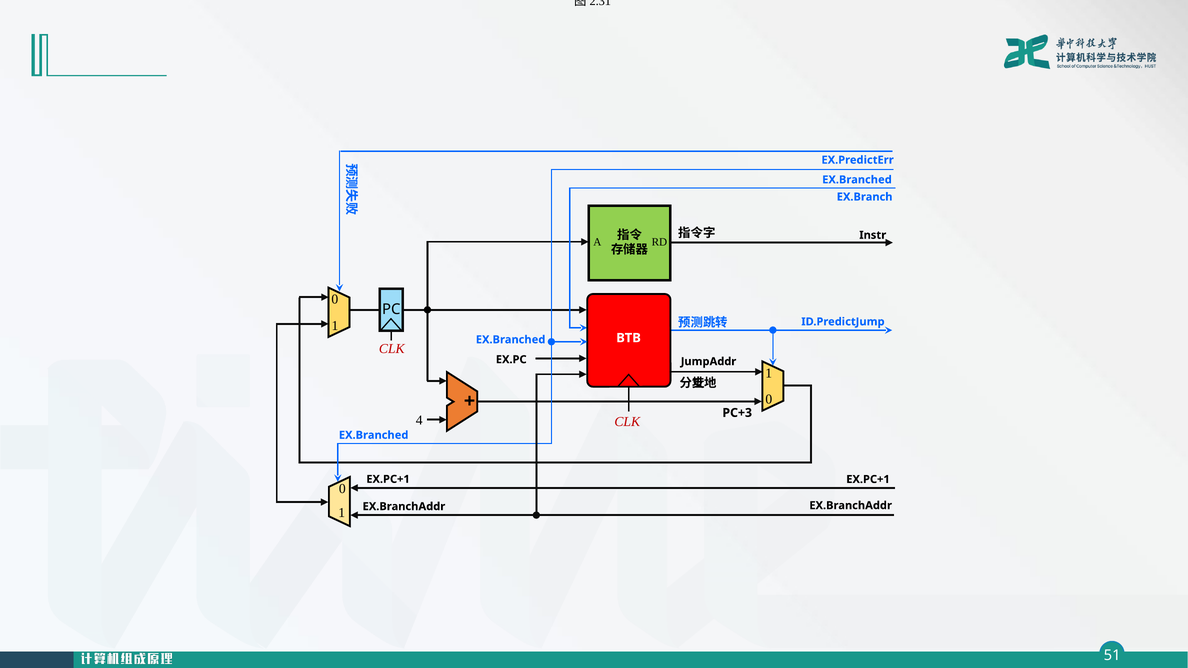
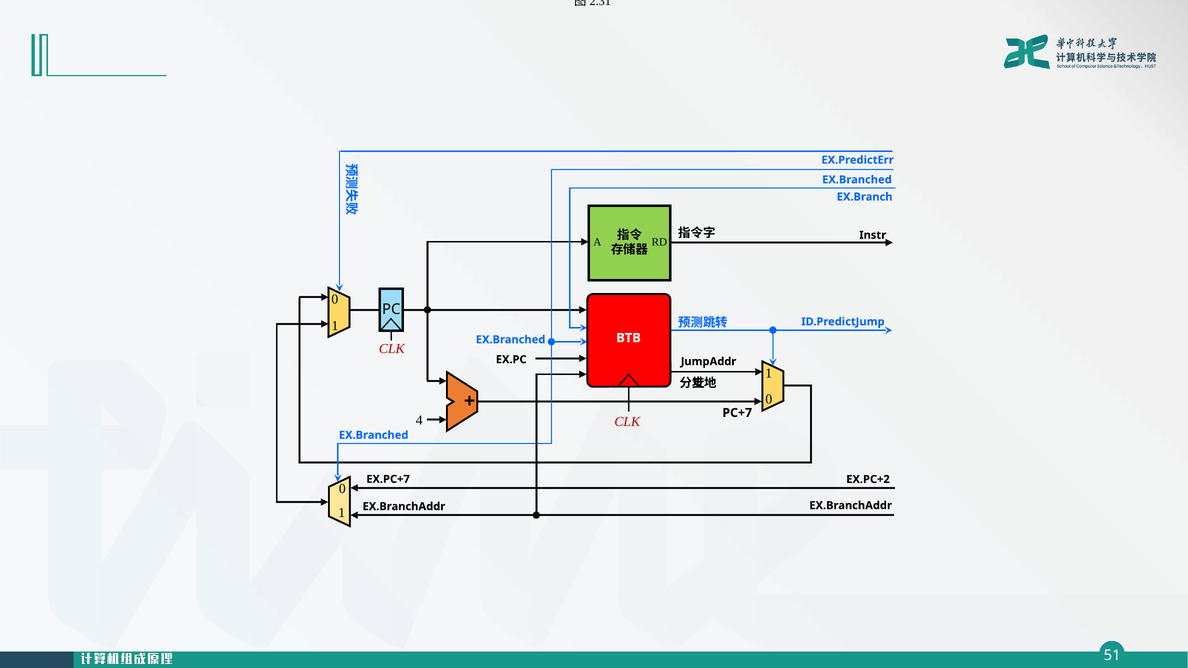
PC+3: PC+3 -> PC+7 (737, 413)
EX.PC+1: EX.PC+1 -> EX.PC+7 (388, 479)
EX.PC+1: EX.PC+1 -> EX.PC+2 (868, 479)
